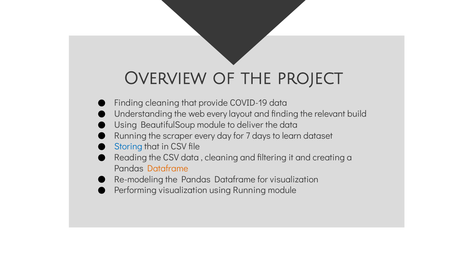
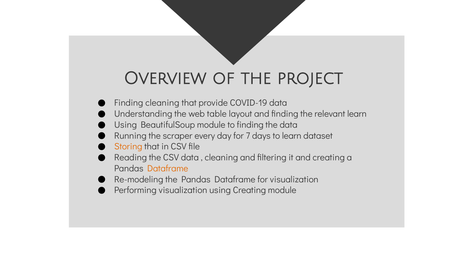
web every: every -> table (217, 114)
relevant build: build -> learn (357, 114)
to deliver: deliver -> finding (250, 125)
Storing colour: blue -> orange (128, 146)
using Running: Running -> Creating (249, 190)
